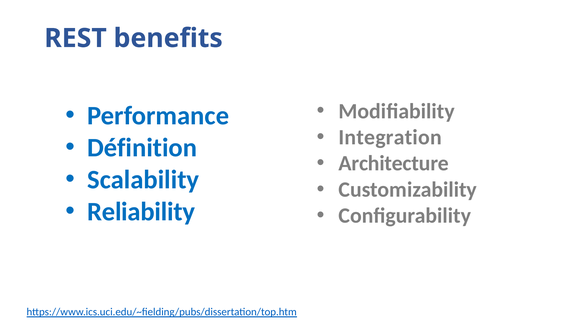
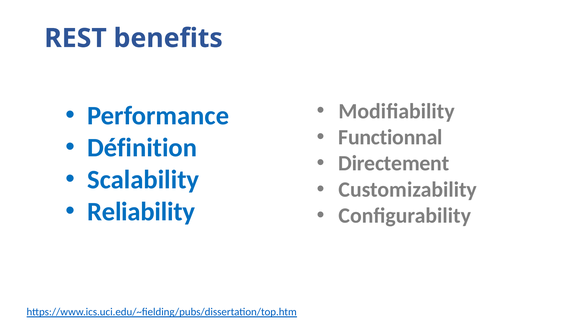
Integration: Integration -> Functionnal (390, 137)
Architecture: Architecture -> Directement (394, 163)
